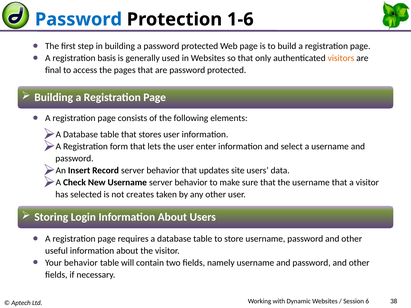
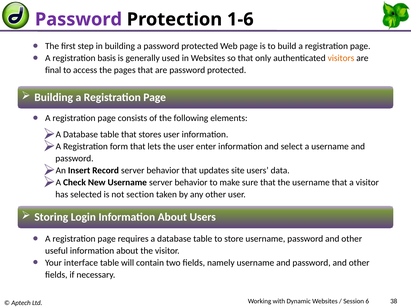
Password colour: blue -> purple (78, 19)
creates: creates -> section (140, 194)
Your behavior: behavior -> interface (81, 263)
